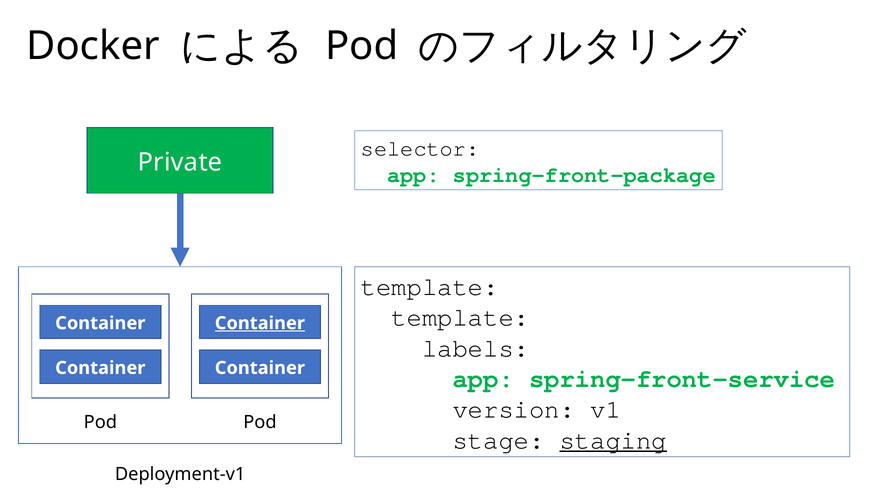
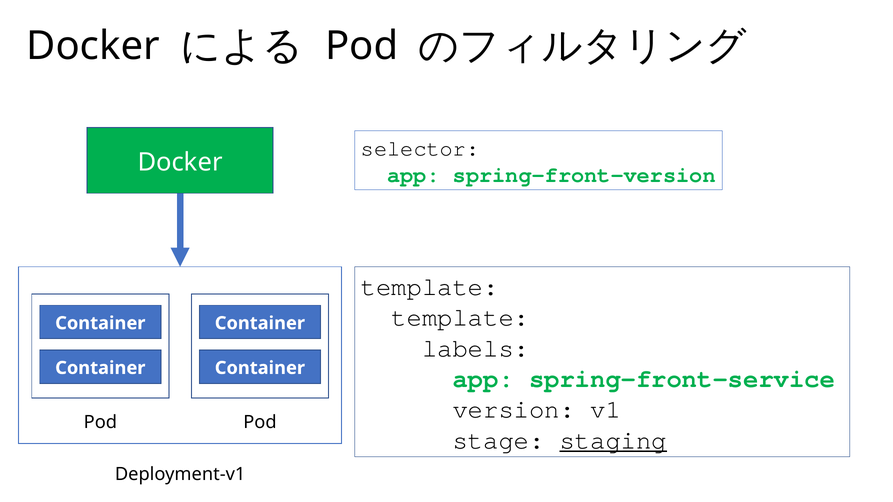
Private: Private -> Docker (180, 162)
spring-front-package: spring-front-package -> spring-front-version (584, 175)
Container underline: present -> none (260, 323)
